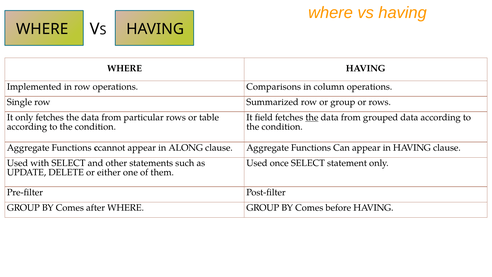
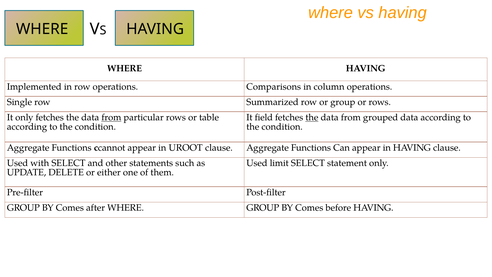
from underline: none -> present (111, 117)
ALONG: ALONG -> UROOT (186, 148)
once: once -> limit (279, 163)
